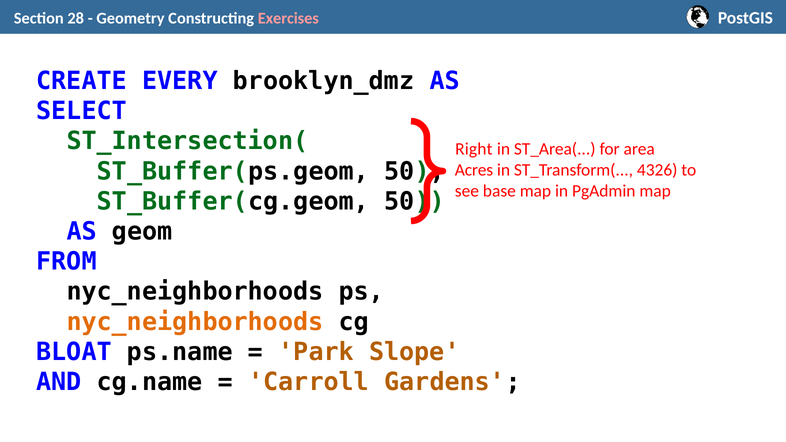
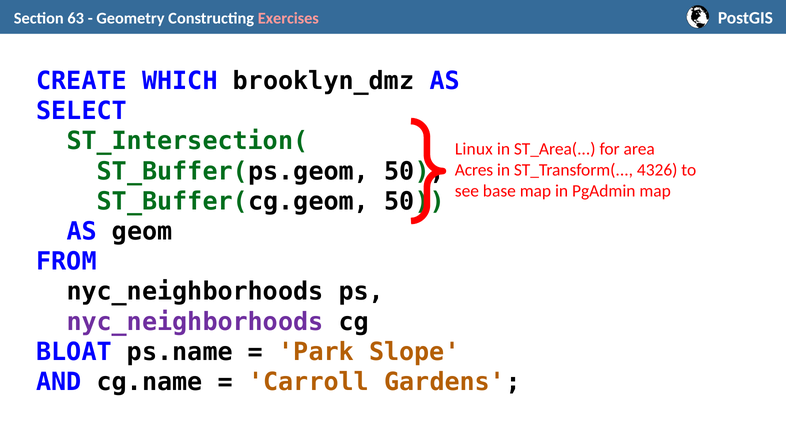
28: 28 -> 63 (76, 18)
EVERY: EVERY -> WHICH (180, 81)
Right: Right -> Linux (474, 149)
nyc_neighborhoods colour: orange -> purple (195, 322)
